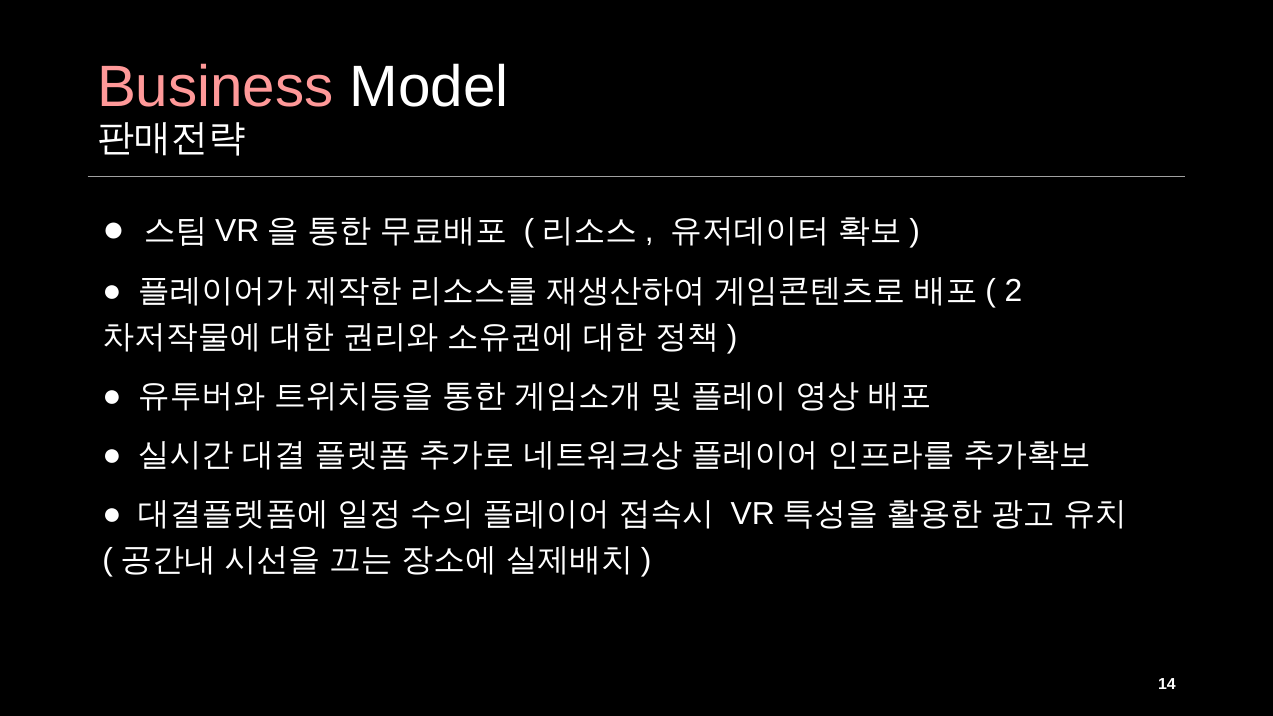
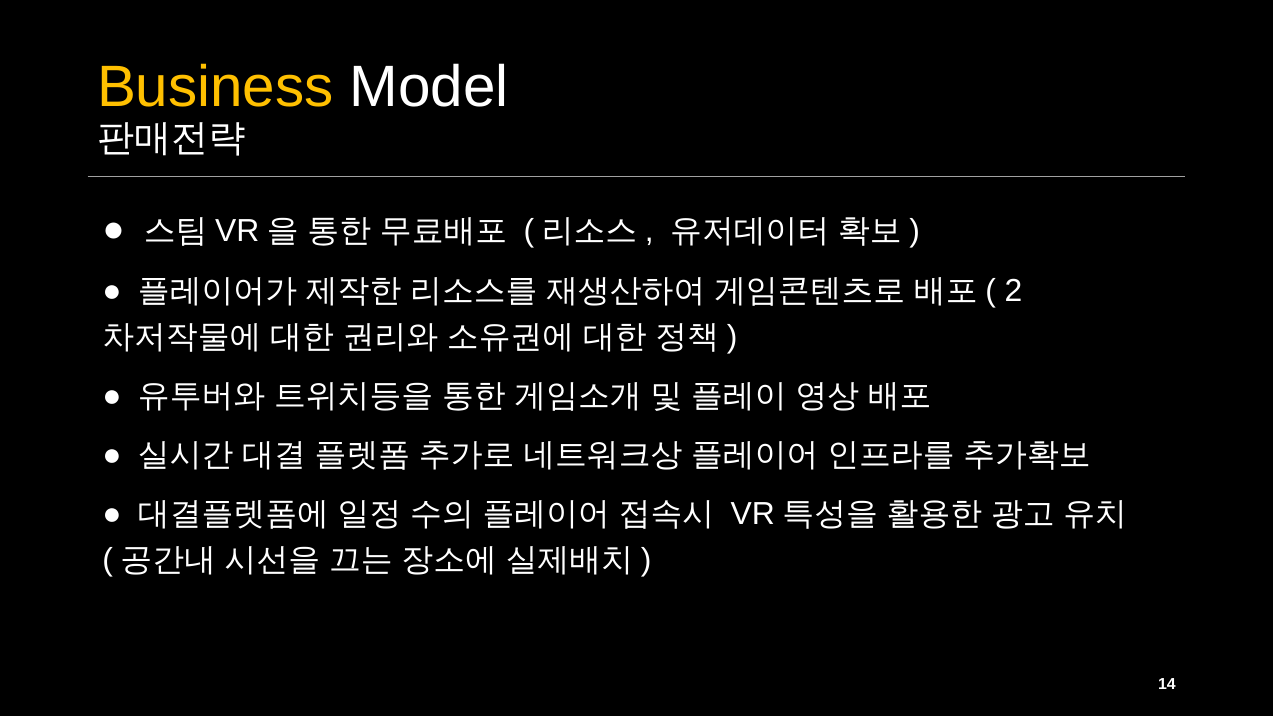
Business colour: pink -> yellow (215, 87)
